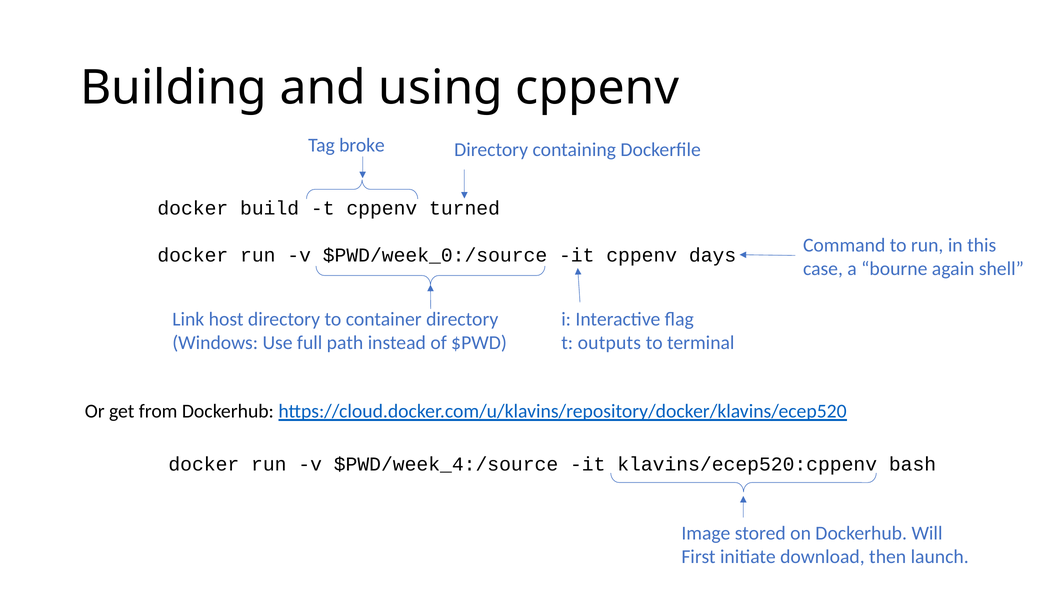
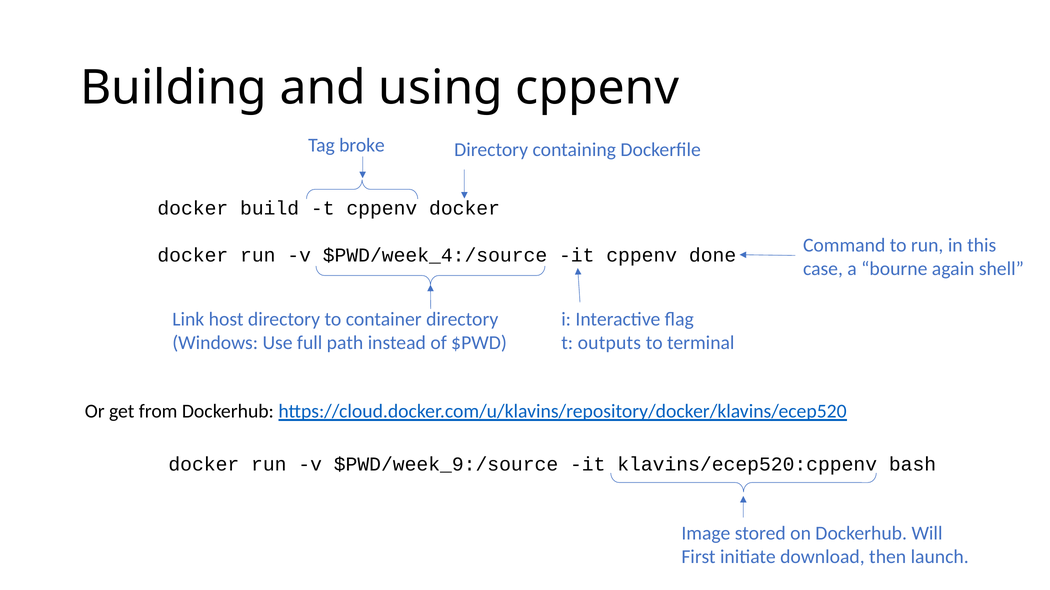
cppenv turned: turned -> docker (465, 208)
$PWD/week_0:/source: $PWD/week_0:/source -> $PWD/week_4:/source (435, 256)
days: days -> done (713, 256)
$PWD/week_4:/source: $PWD/week_4:/source -> $PWD/week_9:/source (446, 465)
